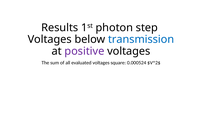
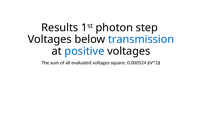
positive colour: purple -> blue (84, 51)
